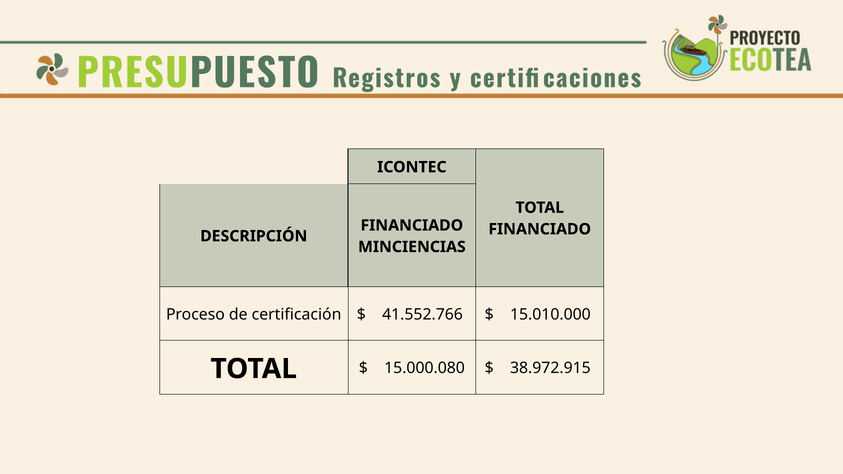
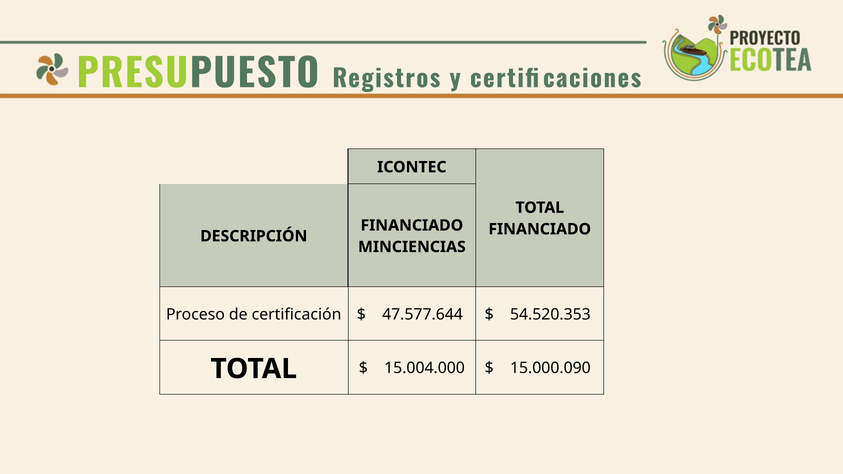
41.552.766: 41.552.766 -> 47.577.644 (423, 314)
15.010.000: 15.010.000 -> 54.520.353 (550, 314)
15.000.080: 15.000.080 -> 15.004.000 (425, 368)
38.972.915: 38.972.915 -> 15.000.090 (550, 368)
